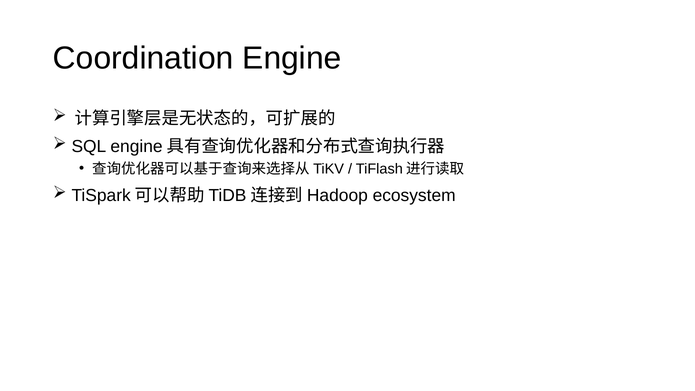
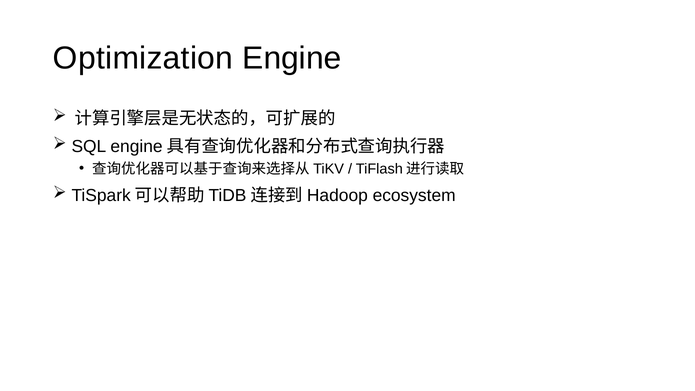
Coordination: Coordination -> Optimization (143, 58)
